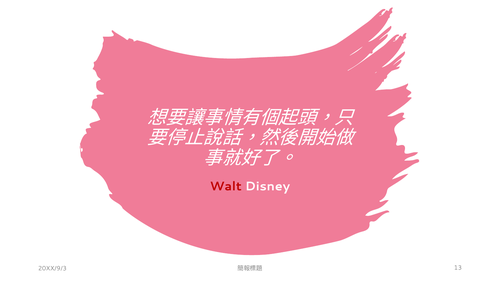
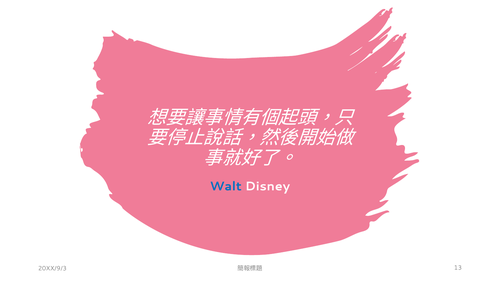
Walt colour: red -> blue (226, 187)
